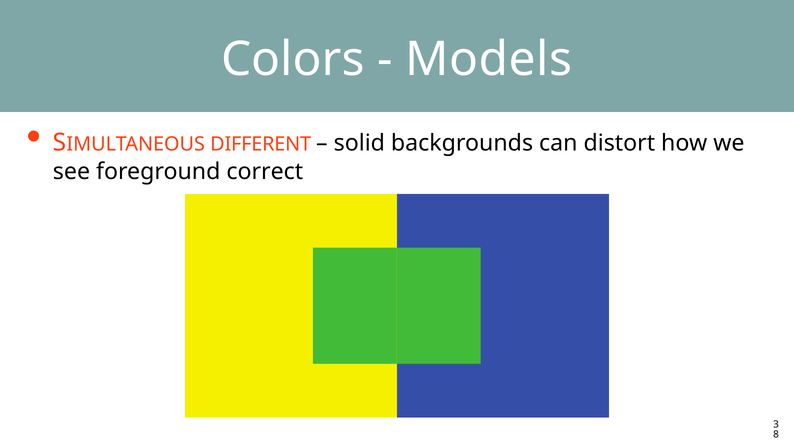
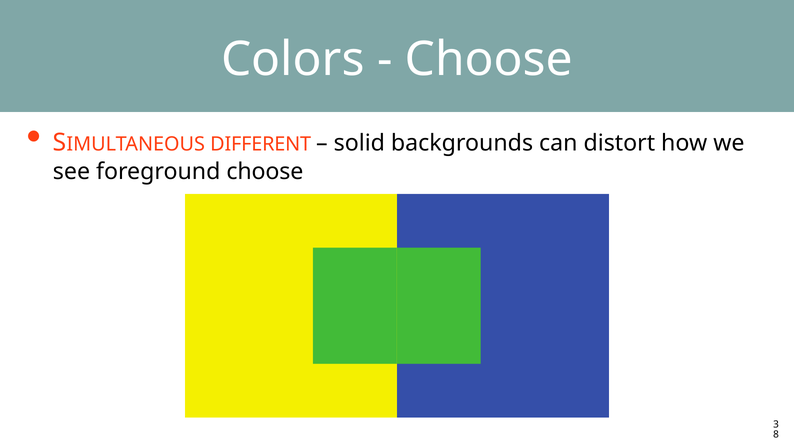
Models: Models -> Choose (489, 59)
foreground correct: correct -> choose (265, 172)
